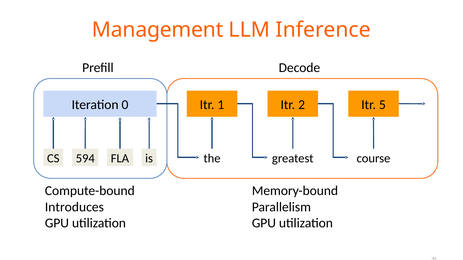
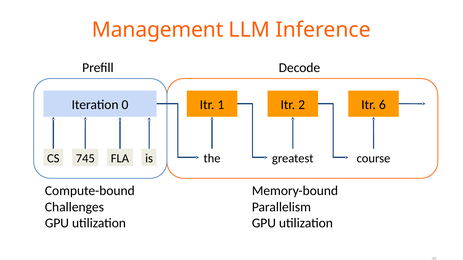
5: 5 -> 6 (382, 105)
594: 594 -> 745 (85, 159)
Introduces: Introduces -> Challenges (74, 207)
